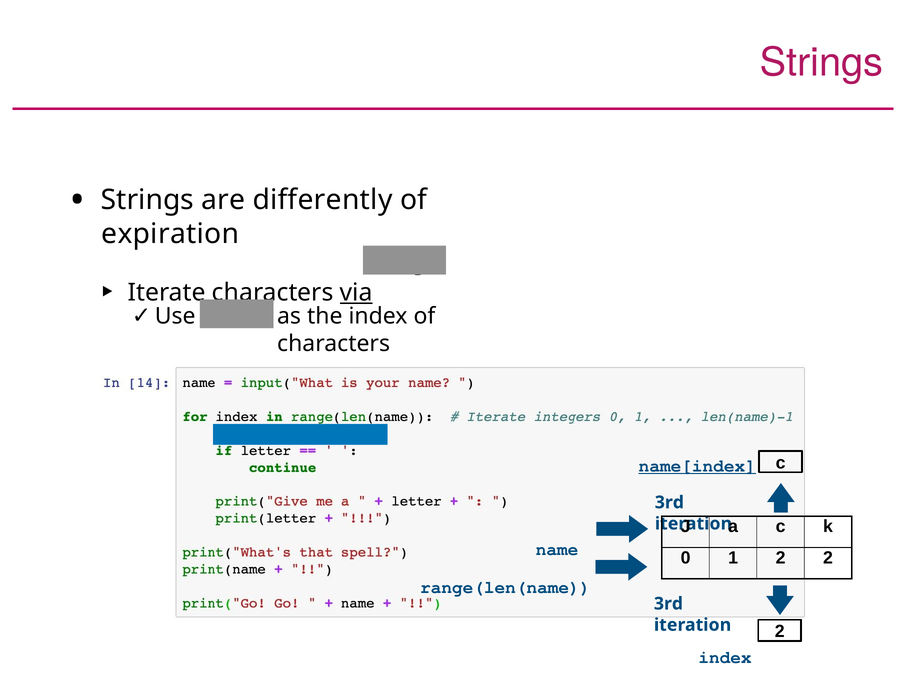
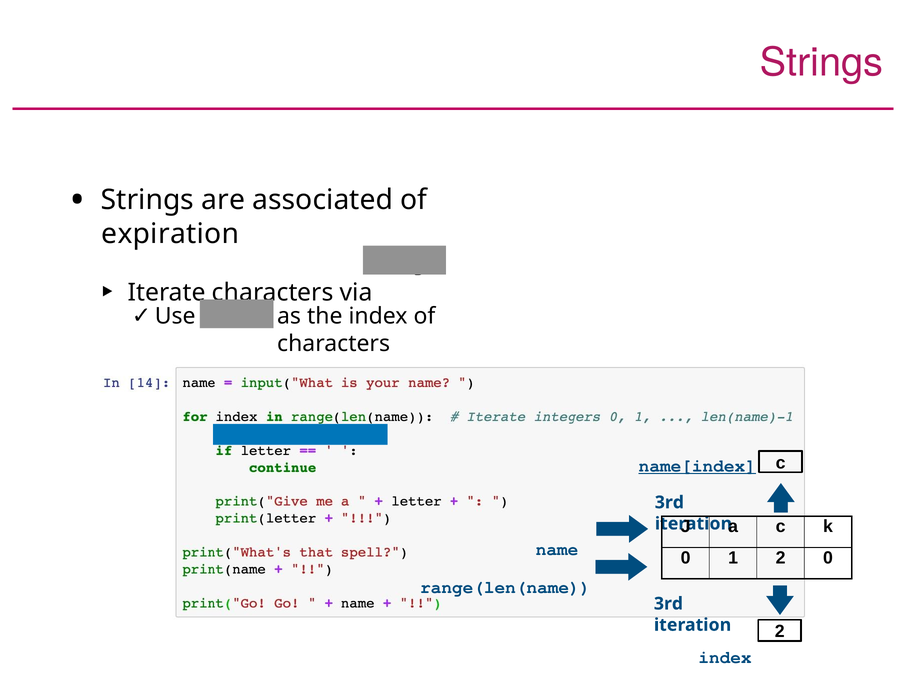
diﬀerently: diﬀerently -> associated (323, 200)
via underline: present -> none (356, 293)
2 2: 2 -> 0 (828, 558)
